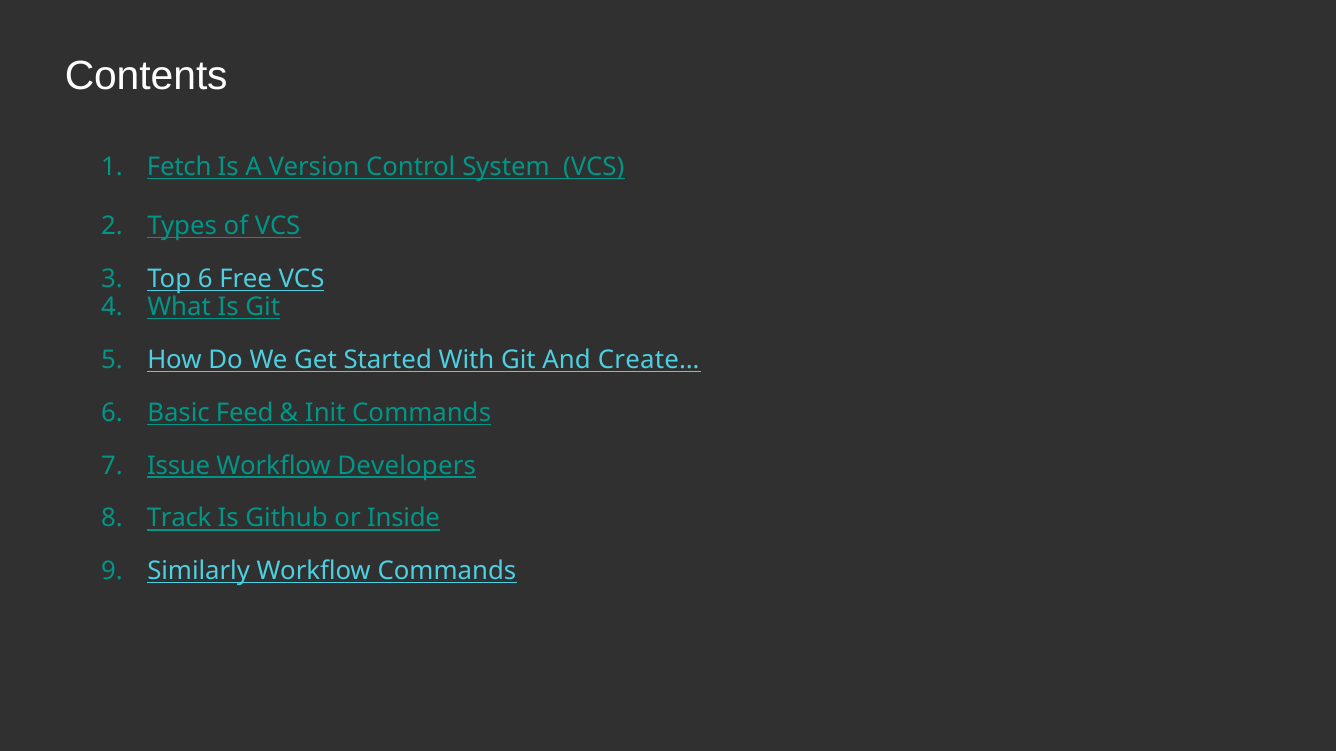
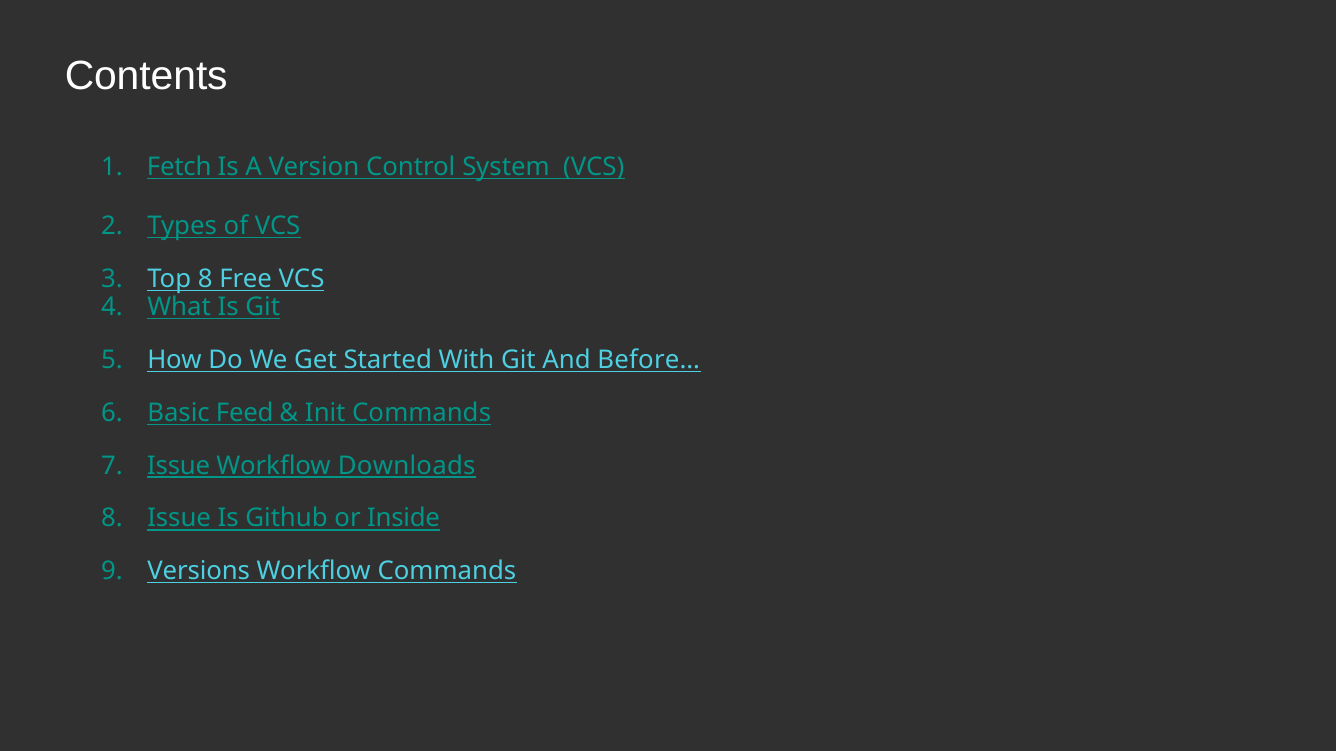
Top 6: 6 -> 8 (205, 279)
Create…: Create… -> Before… (649, 360)
Developers: Developers -> Downloads (407, 466)
Track: Track -> Issue (179, 519)
Similarly: Similarly -> Versions (199, 572)
